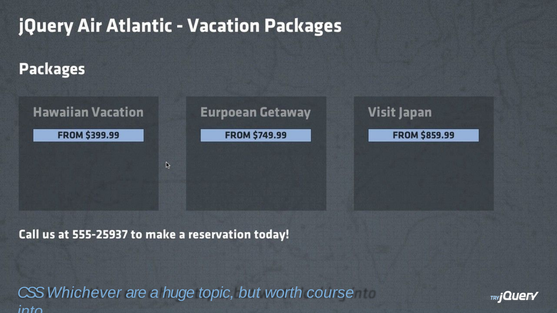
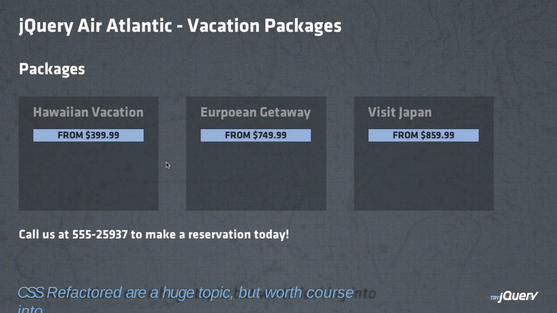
Whichever: Whichever -> Refactored (84, 293)
